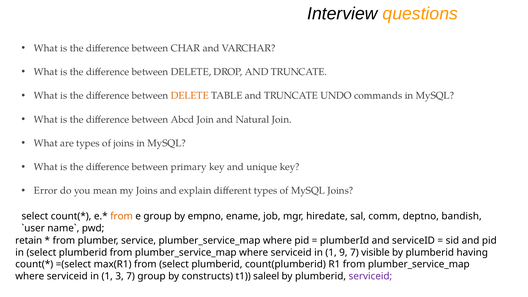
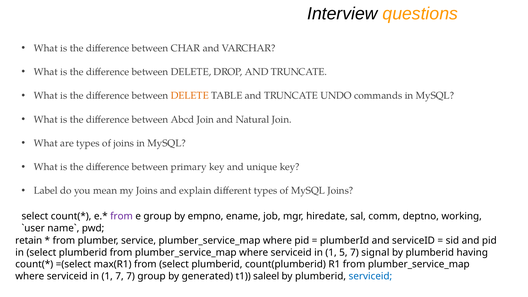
Error: Error -> Label (46, 191)
from colour: orange -> purple (122, 216)
bandish: bandish -> working (462, 216)
9: 9 -> 5 (343, 252)
visible: visible -> signal (375, 252)
1 3: 3 -> 7 (120, 276)
constructs: constructs -> generated (207, 276)
serviceid colour: purple -> blue (370, 276)
